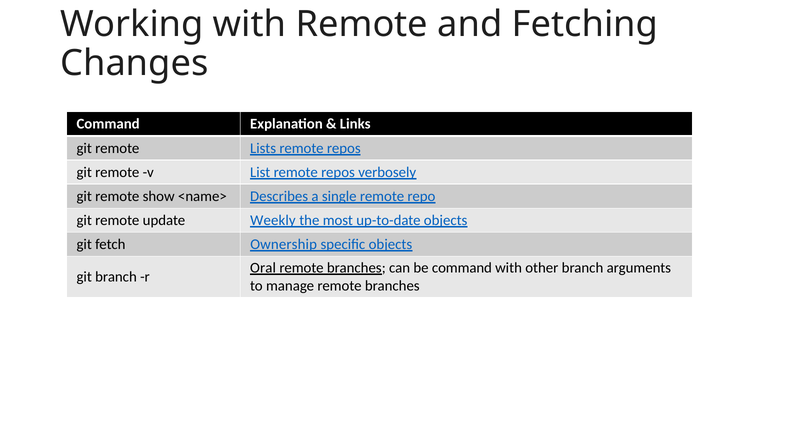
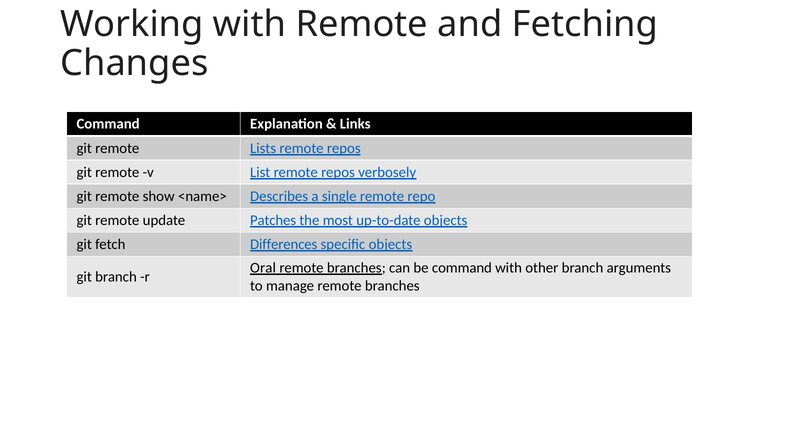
Weekly: Weekly -> Patches (273, 220)
Ownership: Ownership -> Differences (284, 244)
